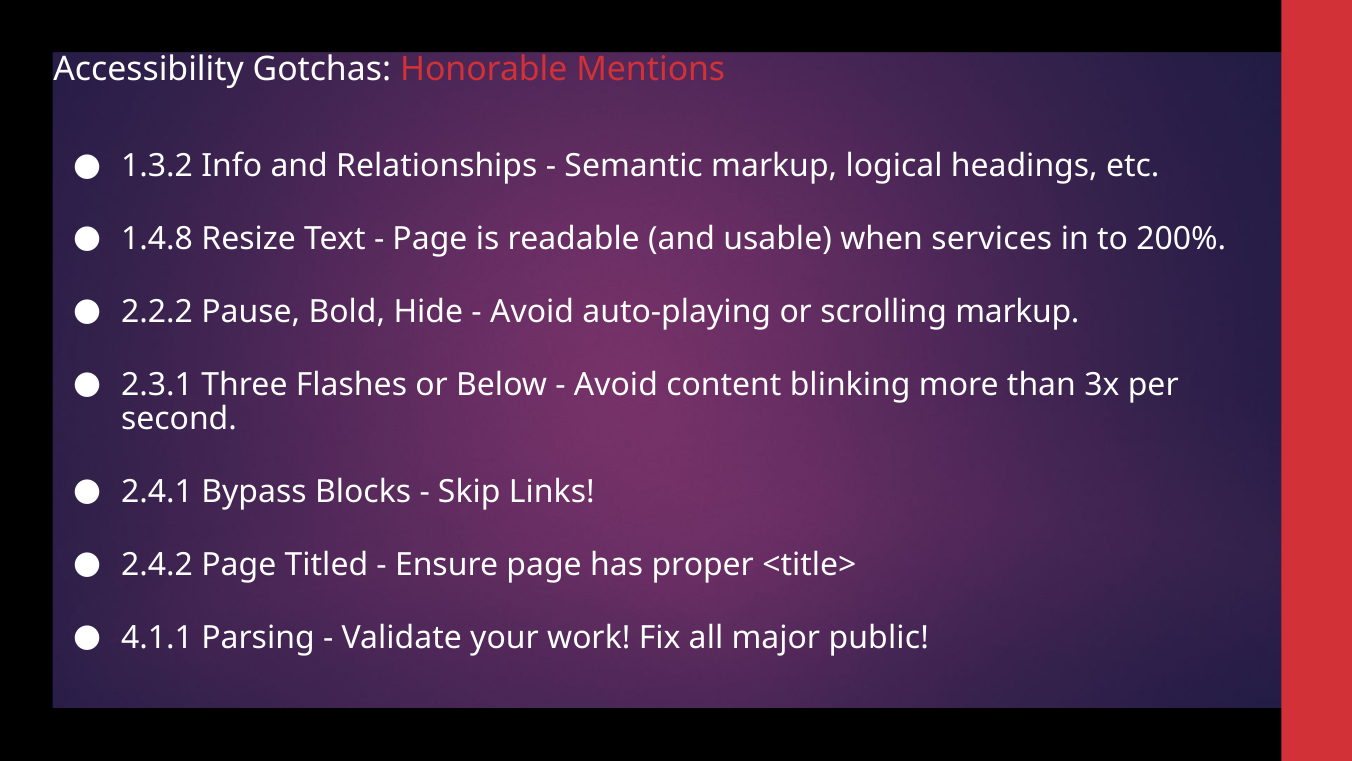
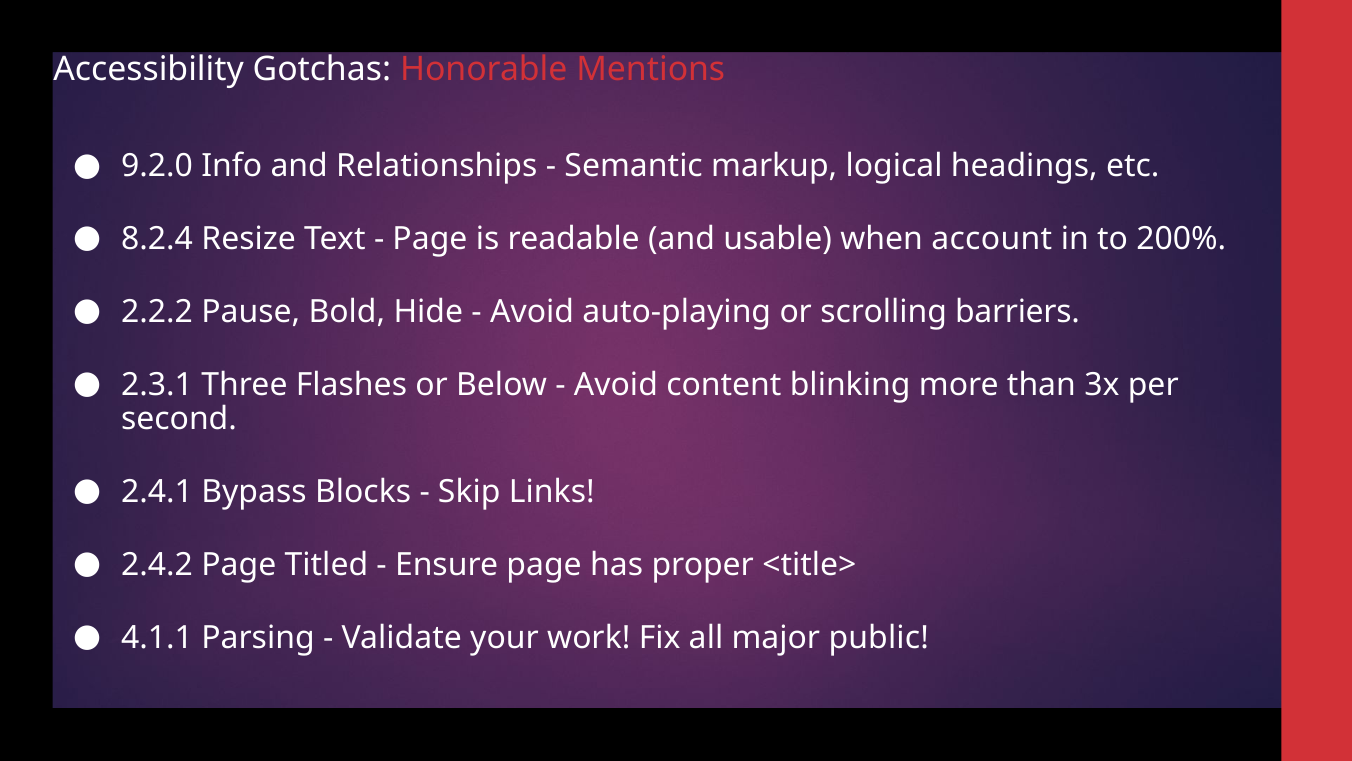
1.3.2: 1.3.2 -> 9.2.0 (157, 166)
1.4.8: 1.4.8 -> 8.2.4 (157, 239)
services: services -> account (992, 239)
scrolling markup: markup -> barriers (1017, 312)
